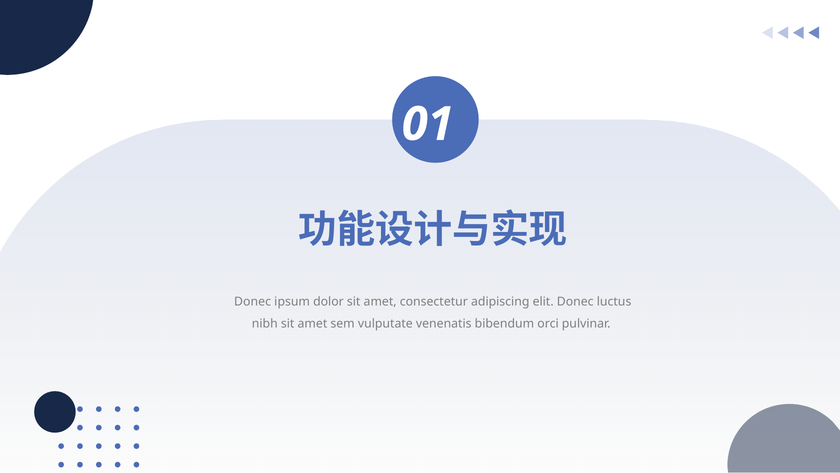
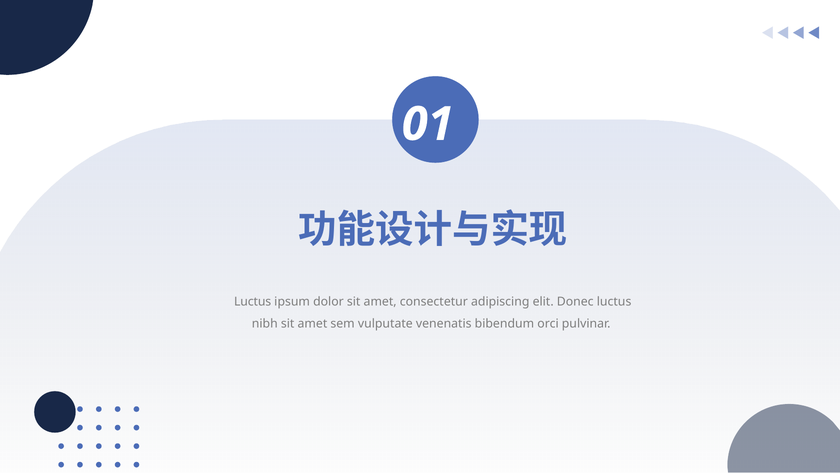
Donec: Donec -> Luctus (253, 301)
